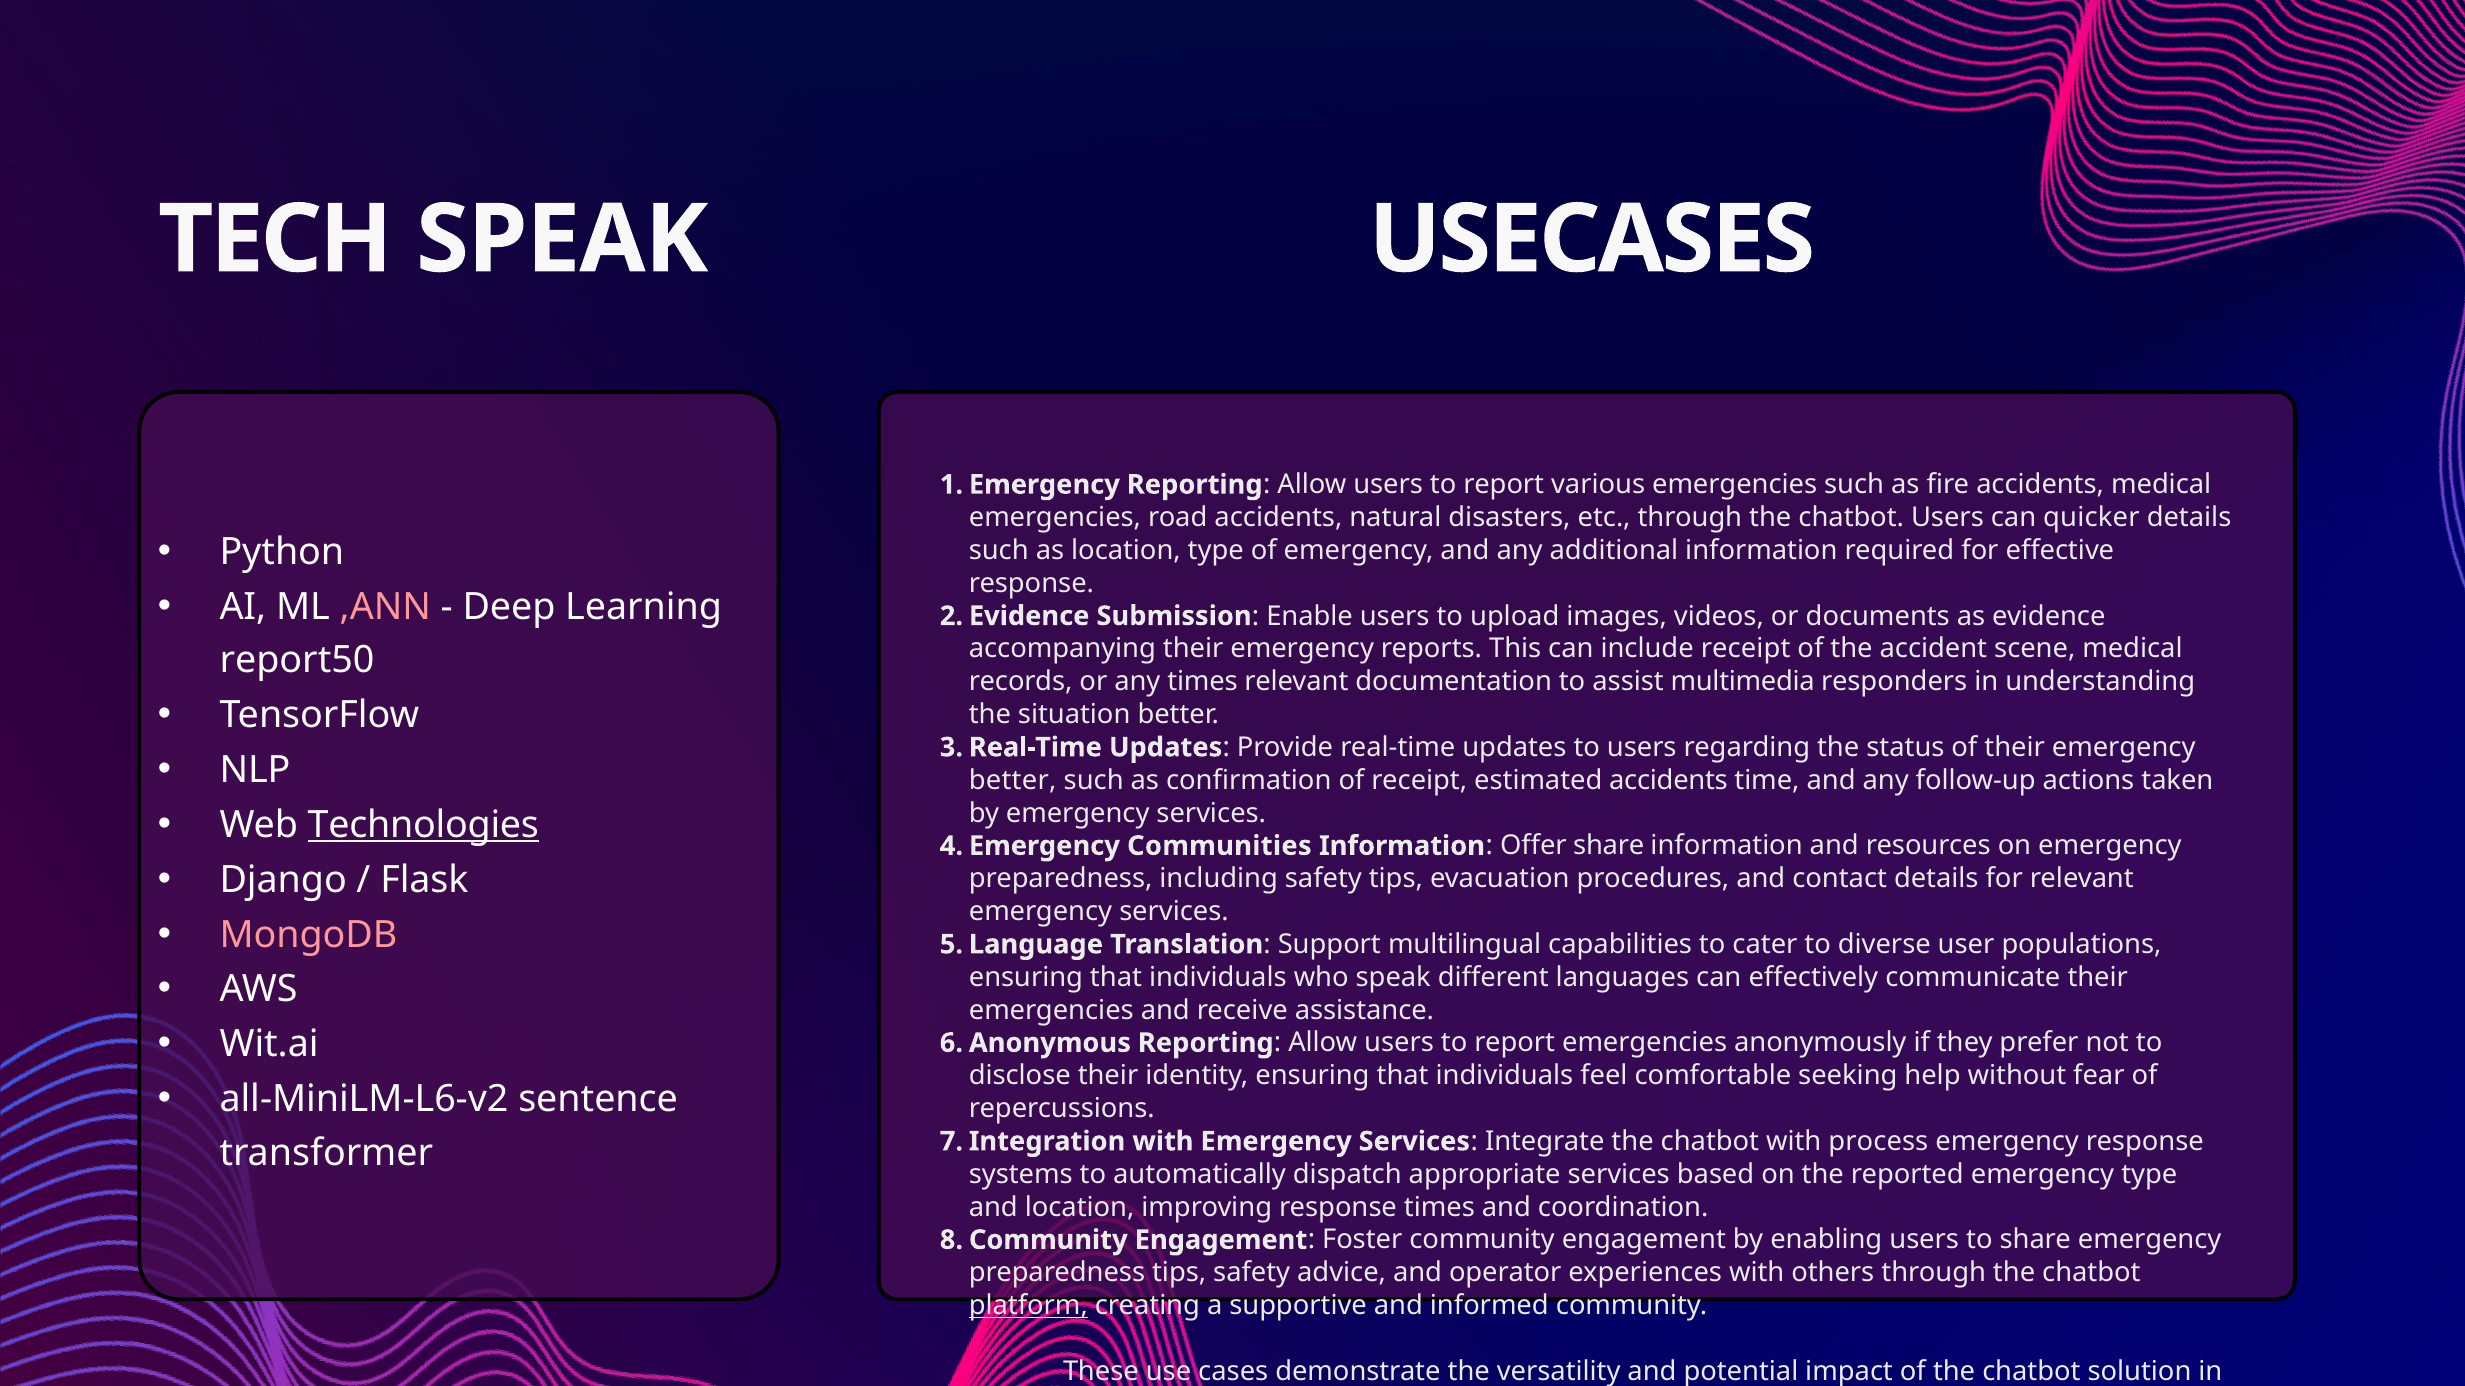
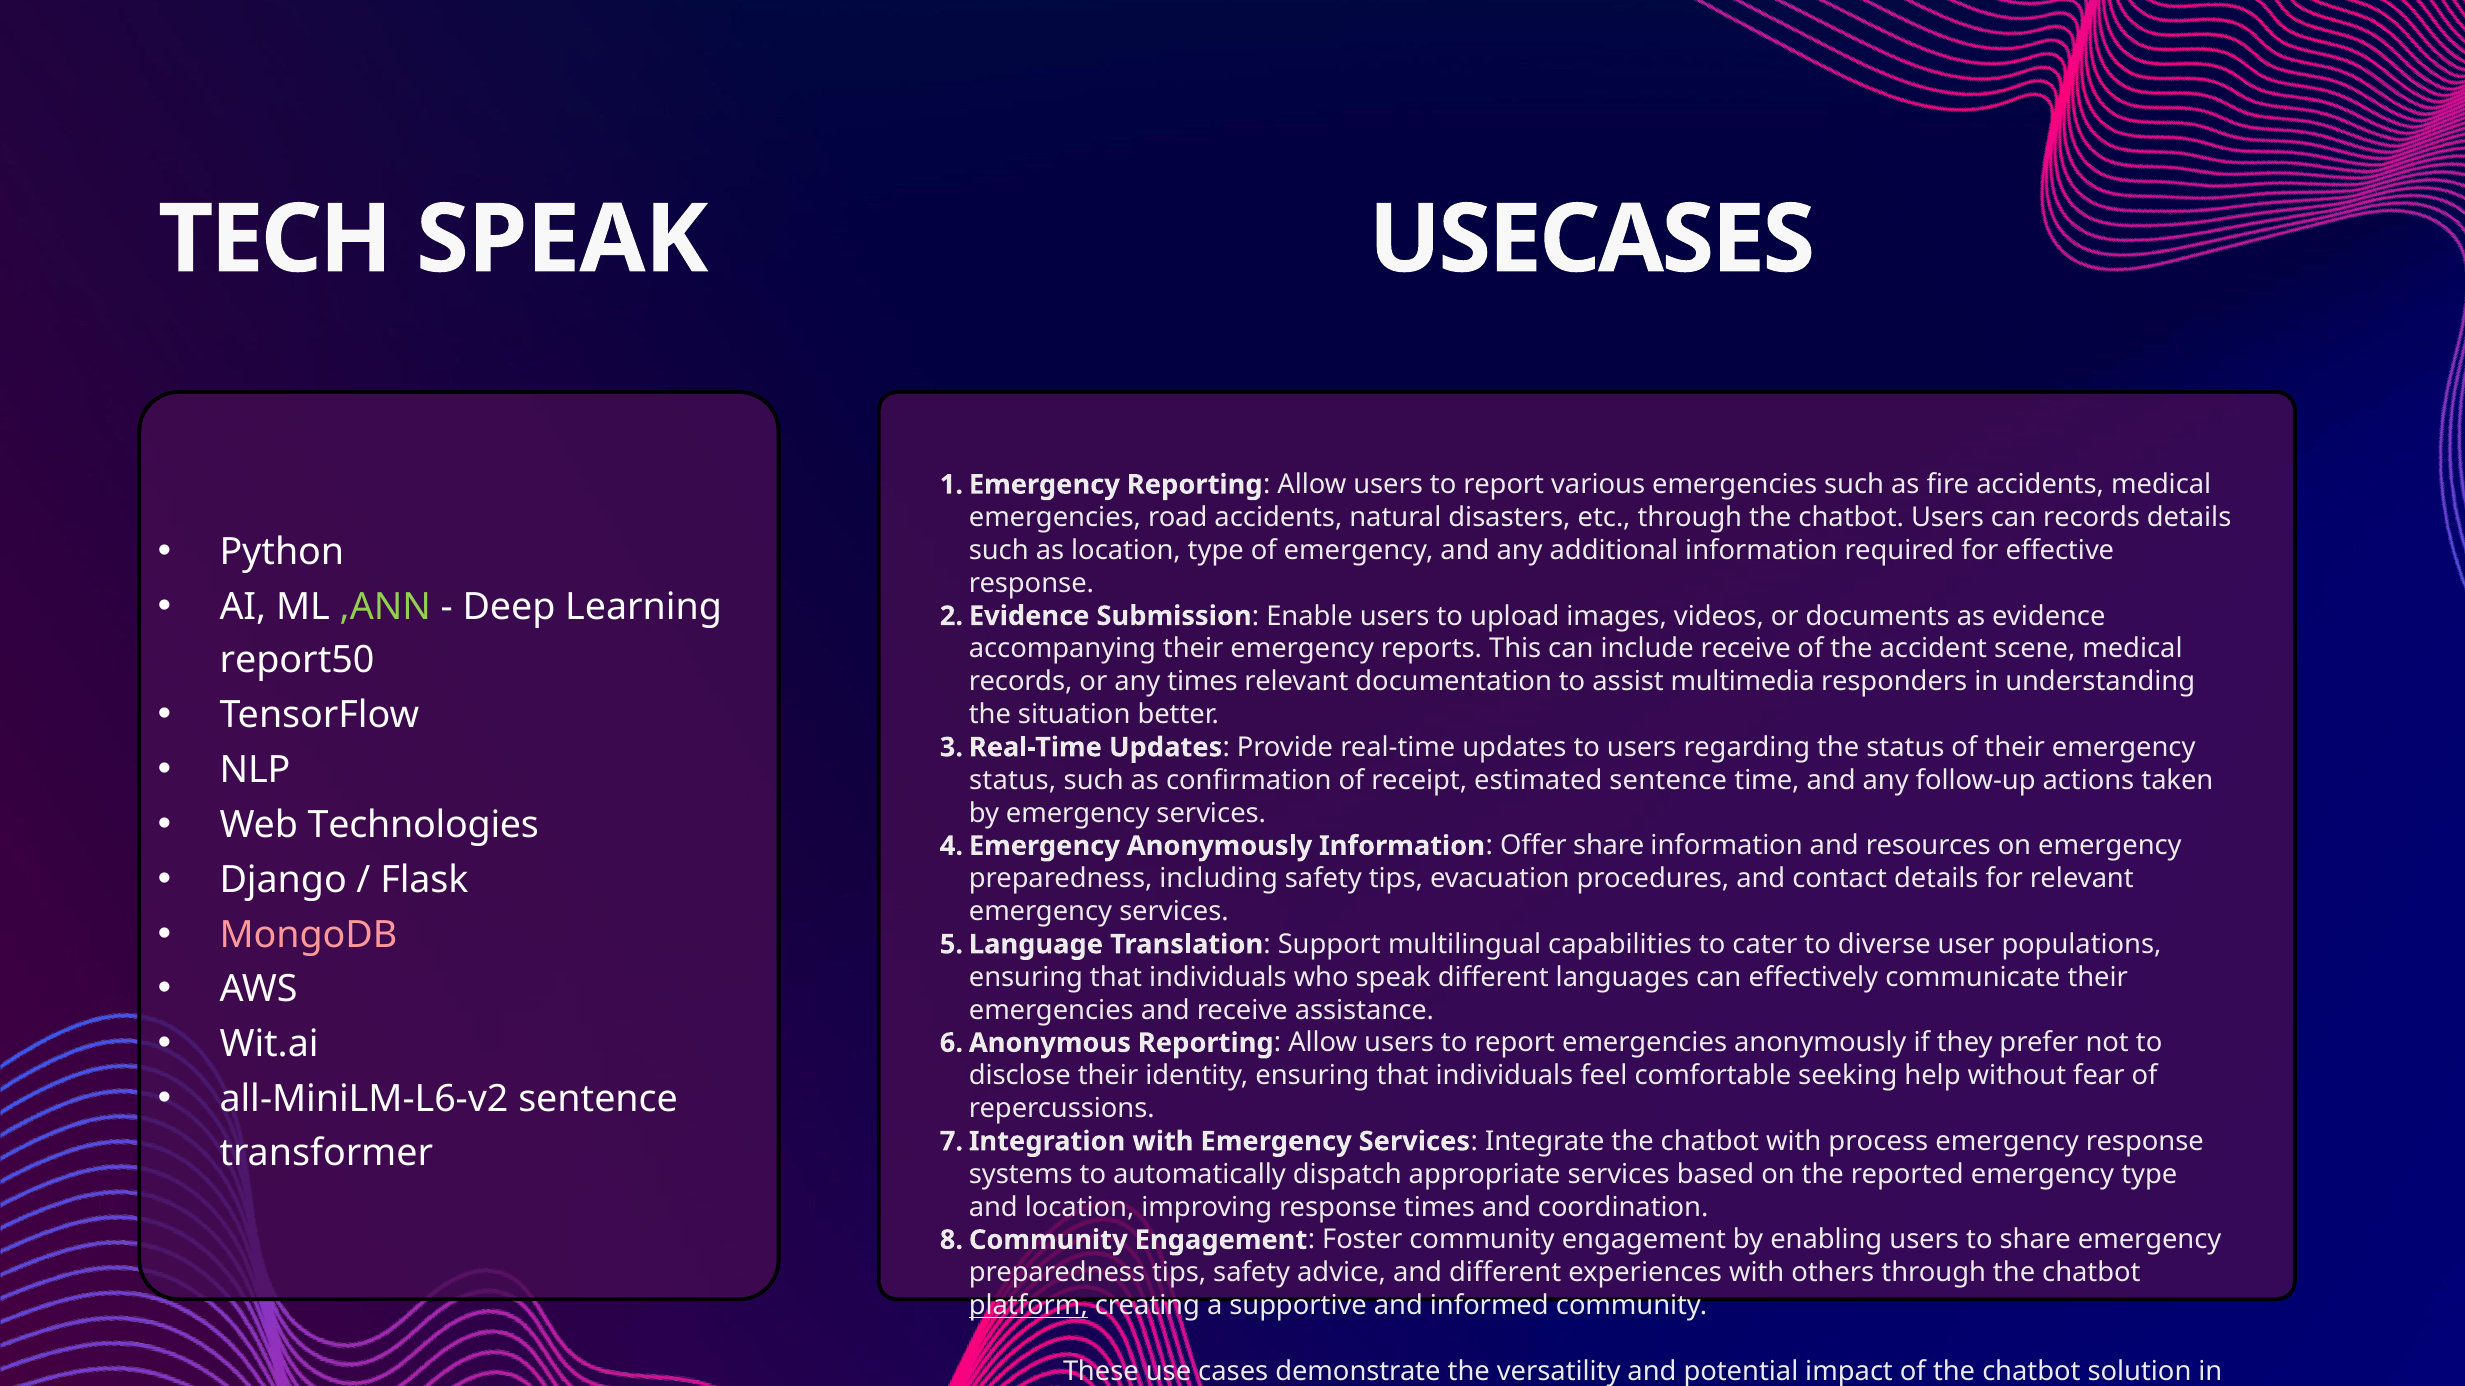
can quicker: quicker -> records (2092, 518)
,ANN colour: pink -> light green (385, 607)
include receipt: receipt -> receive (1746, 649)
better: better -> status (1013, 780)
estimated accidents: accidents -> sentence (1668, 780)
Technologies underline: present -> none (423, 825)
Communities: Communities -> Anonymously (1220, 846)
and operator: operator -> different (1505, 1273)
